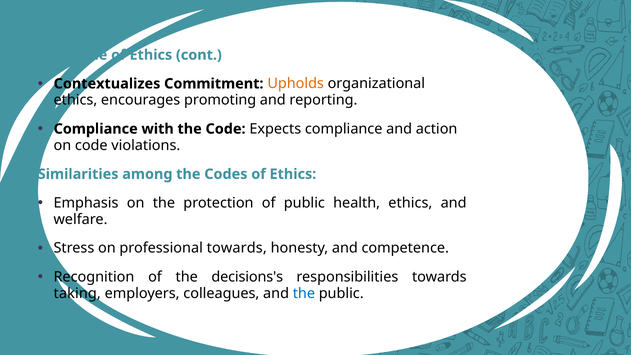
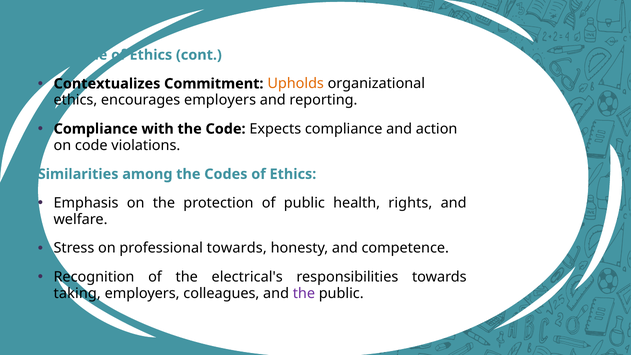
encourages promoting: promoting -> employers (220, 100)
health ethics: ethics -> rights (410, 203)
decisions's: decisions's -> electrical's (247, 277)
the colour: blue -> purple (304, 293)
